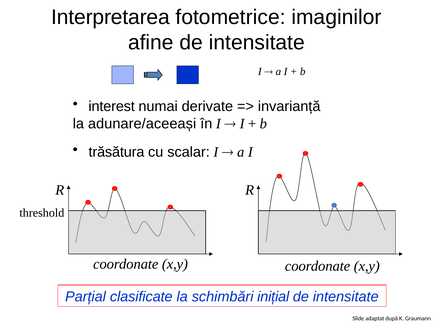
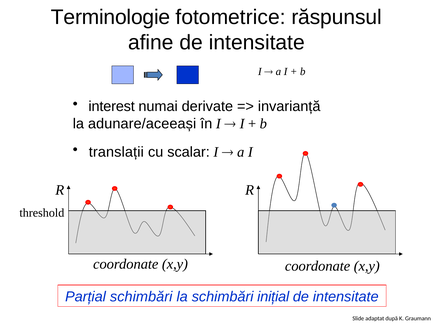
Interpretarea: Interpretarea -> Terminologie (111, 17)
imaginilor: imaginilor -> răspunsul (337, 17)
trăsătura: trăsătura -> translații (116, 152)
Parțial clasificate: clasificate -> schimbări (141, 297)
